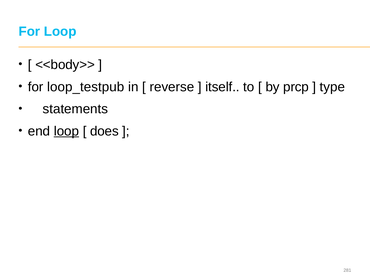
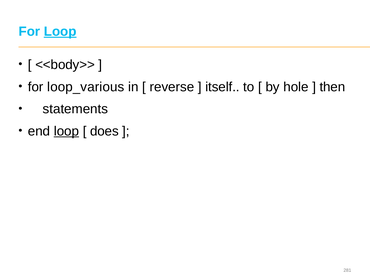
Loop underline: none -> present (60, 32)
loop_testpub: loop_testpub -> loop_various (86, 87)
prcp: prcp -> hole (296, 87)
type: type -> then (332, 87)
